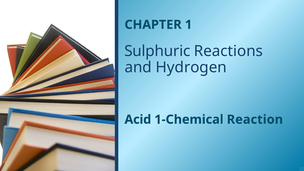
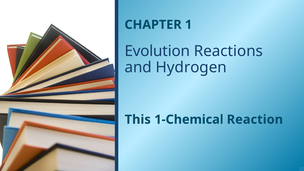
Sulphuric: Sulphuric -> Evolution (157, 51)
Acid: Acid -> This (138, 120)
